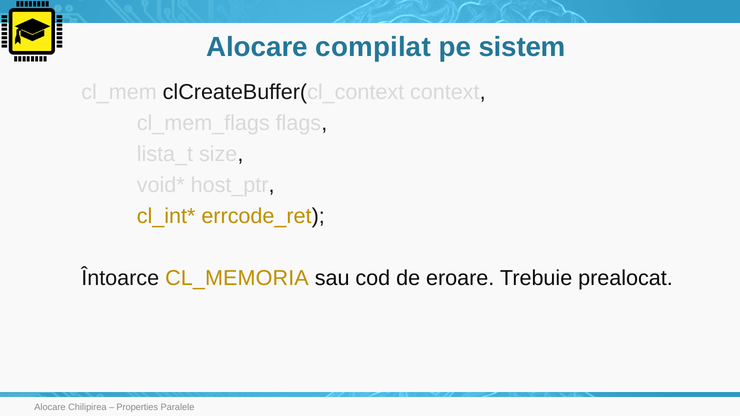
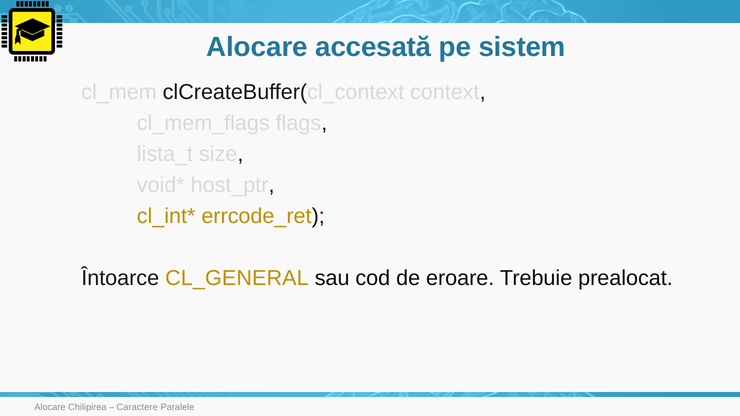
compilat: compilat -> accesată (373, 47)
CL_MEMORIA: CL_MEMORIA -> CL_GENERAL (237, 279)
Properties: Properties -> Caractere (137, 407)
